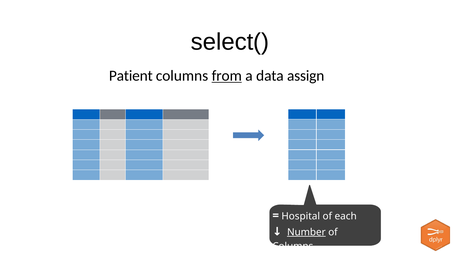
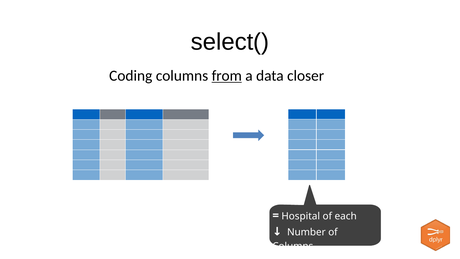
Patient: Patient -> Coding (131, 76)
assign: assign -> closer (306, 76)
Number underline: present -> none (306, 232)
